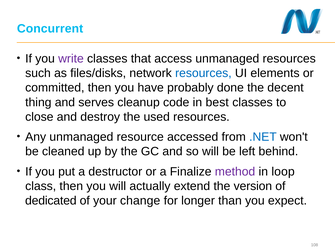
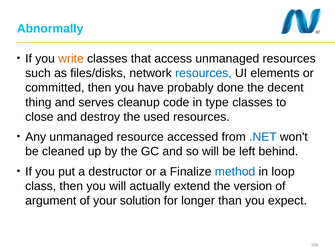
Concurrent: Concurrent -> Abnormally (50, 29)
write colour: purple -> orange (71, 59)
best: best -> type (217, 102)
method colour: purple -> blue (235, 172)
dedicated: dedicated -> argument (51, 201)
change: change -> solution (140, 201)
